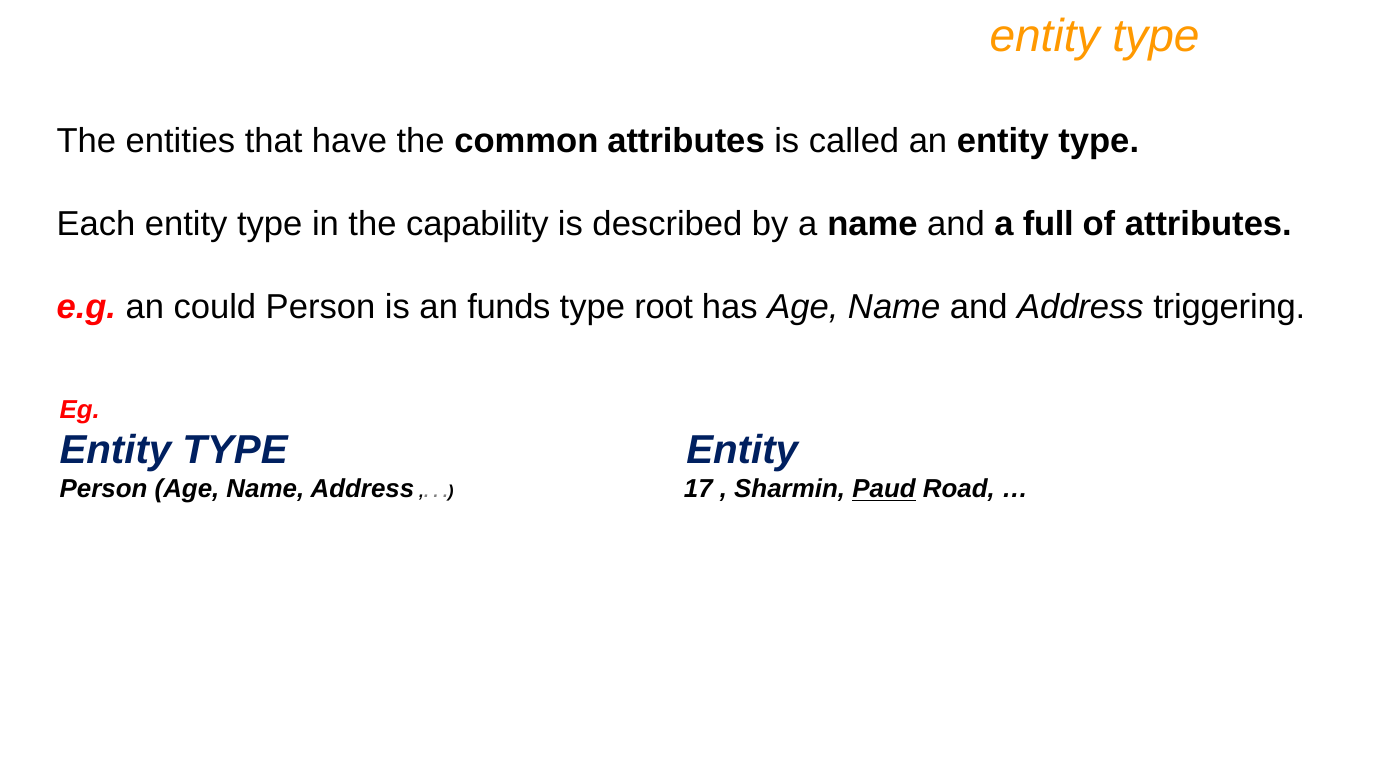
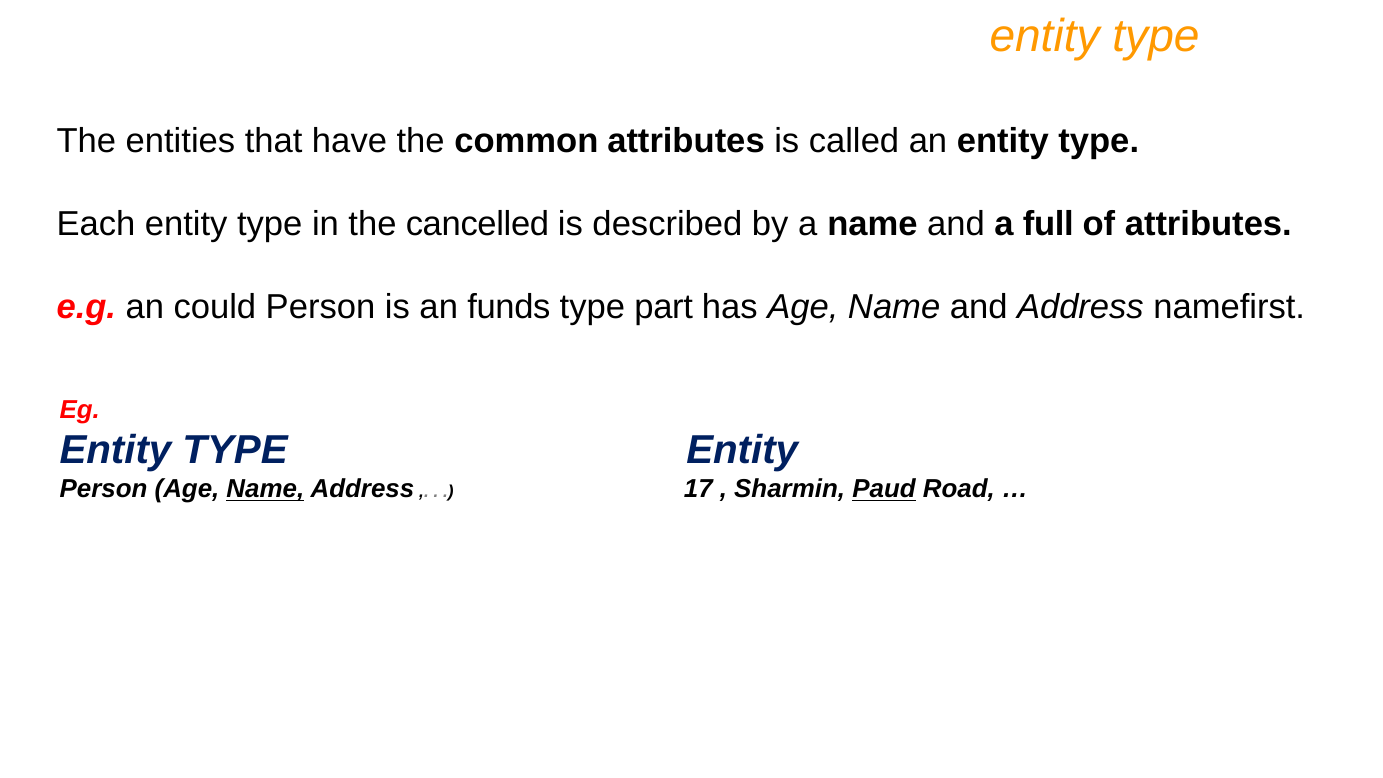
capability: capability -> cancelled (477, 224)
root: root -> part (664, 307)
triggering: triggering -> namefirst (1229, 307)
Name underline: none -> present (265, 489)
